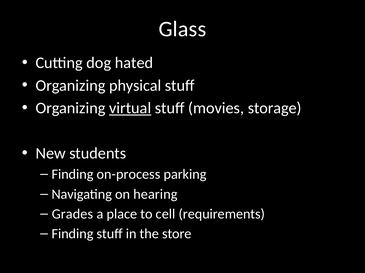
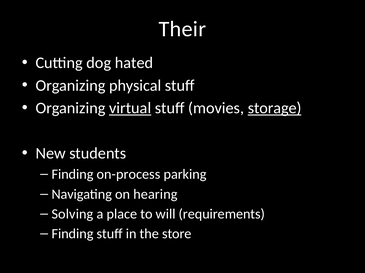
Glass: Glass -> Their (182, 29)
storage underline: none -> present (275, 108)
Grades: Grades -> Solving (72, 215)
cell: cell -> will (166, 215)
